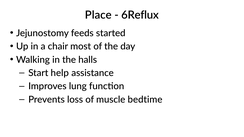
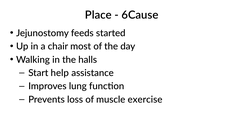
6Reflux: 6Reflux -> 6Cause (140, 15)
bedtime: bedtime -> exercise (145, 100)
